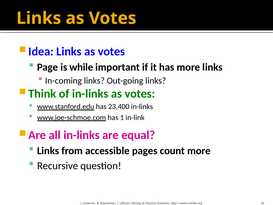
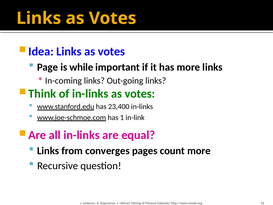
accessible: accessible -> converges (107, 151)
